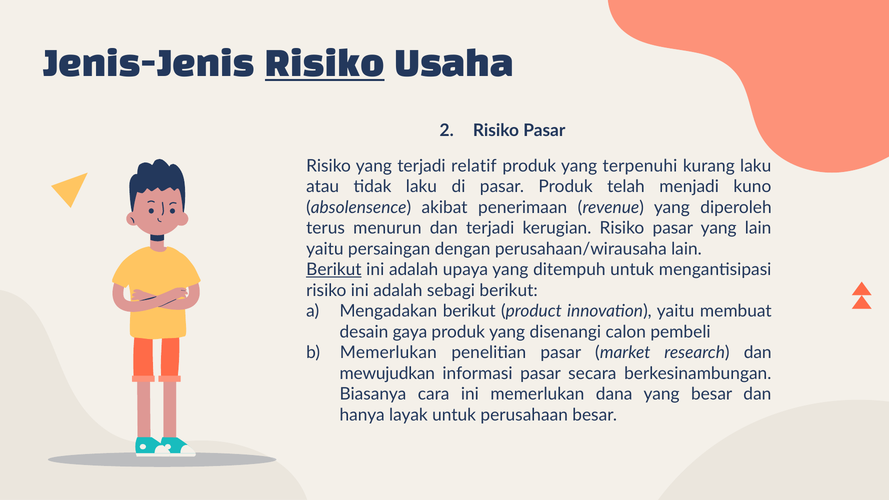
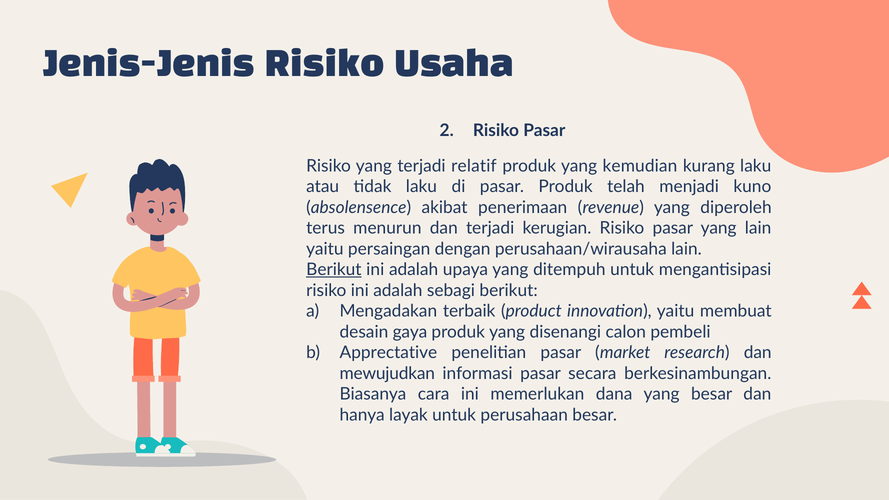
Risiko underline: present -> none (325, 65)
terpenuhi: terpenuhi -> kemudian (640, 166)
Mengadakan berikut: berikut -> terbaik (469, 311)
Memerlukan: Memerlukan -> Apprectative (388, 353)
